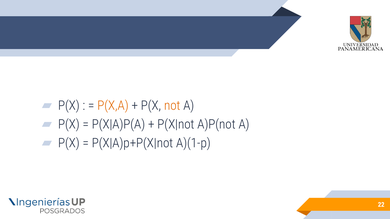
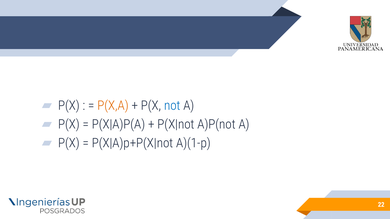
not colour: orange -> blue (172, 106)
